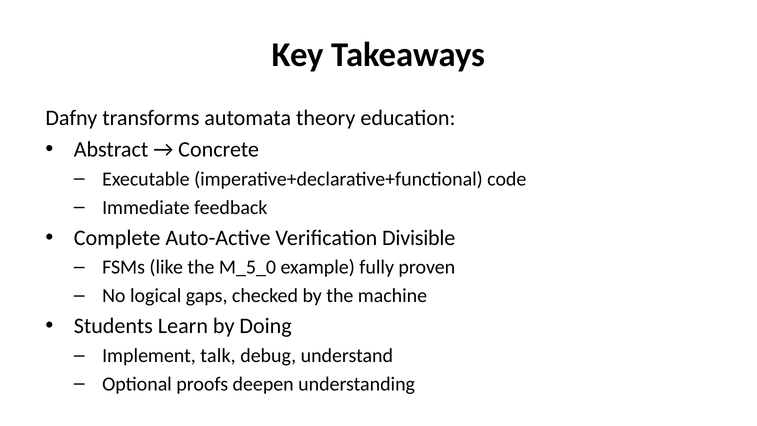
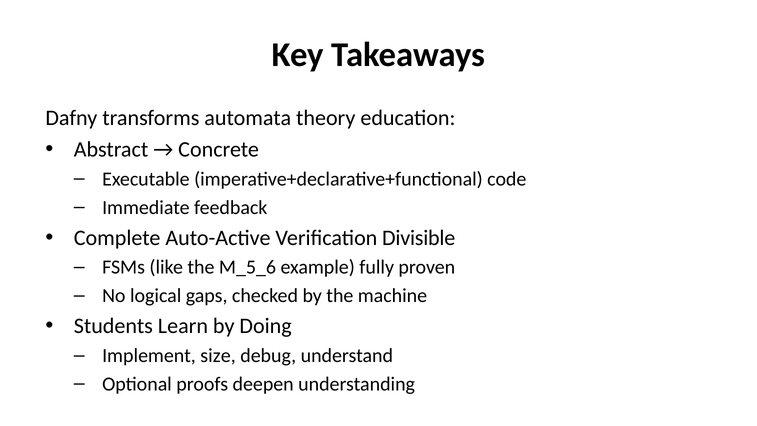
M_5_0: M_5_0 -> M_5_6 (248, 267)
talk: talk -> size (218, 356)
